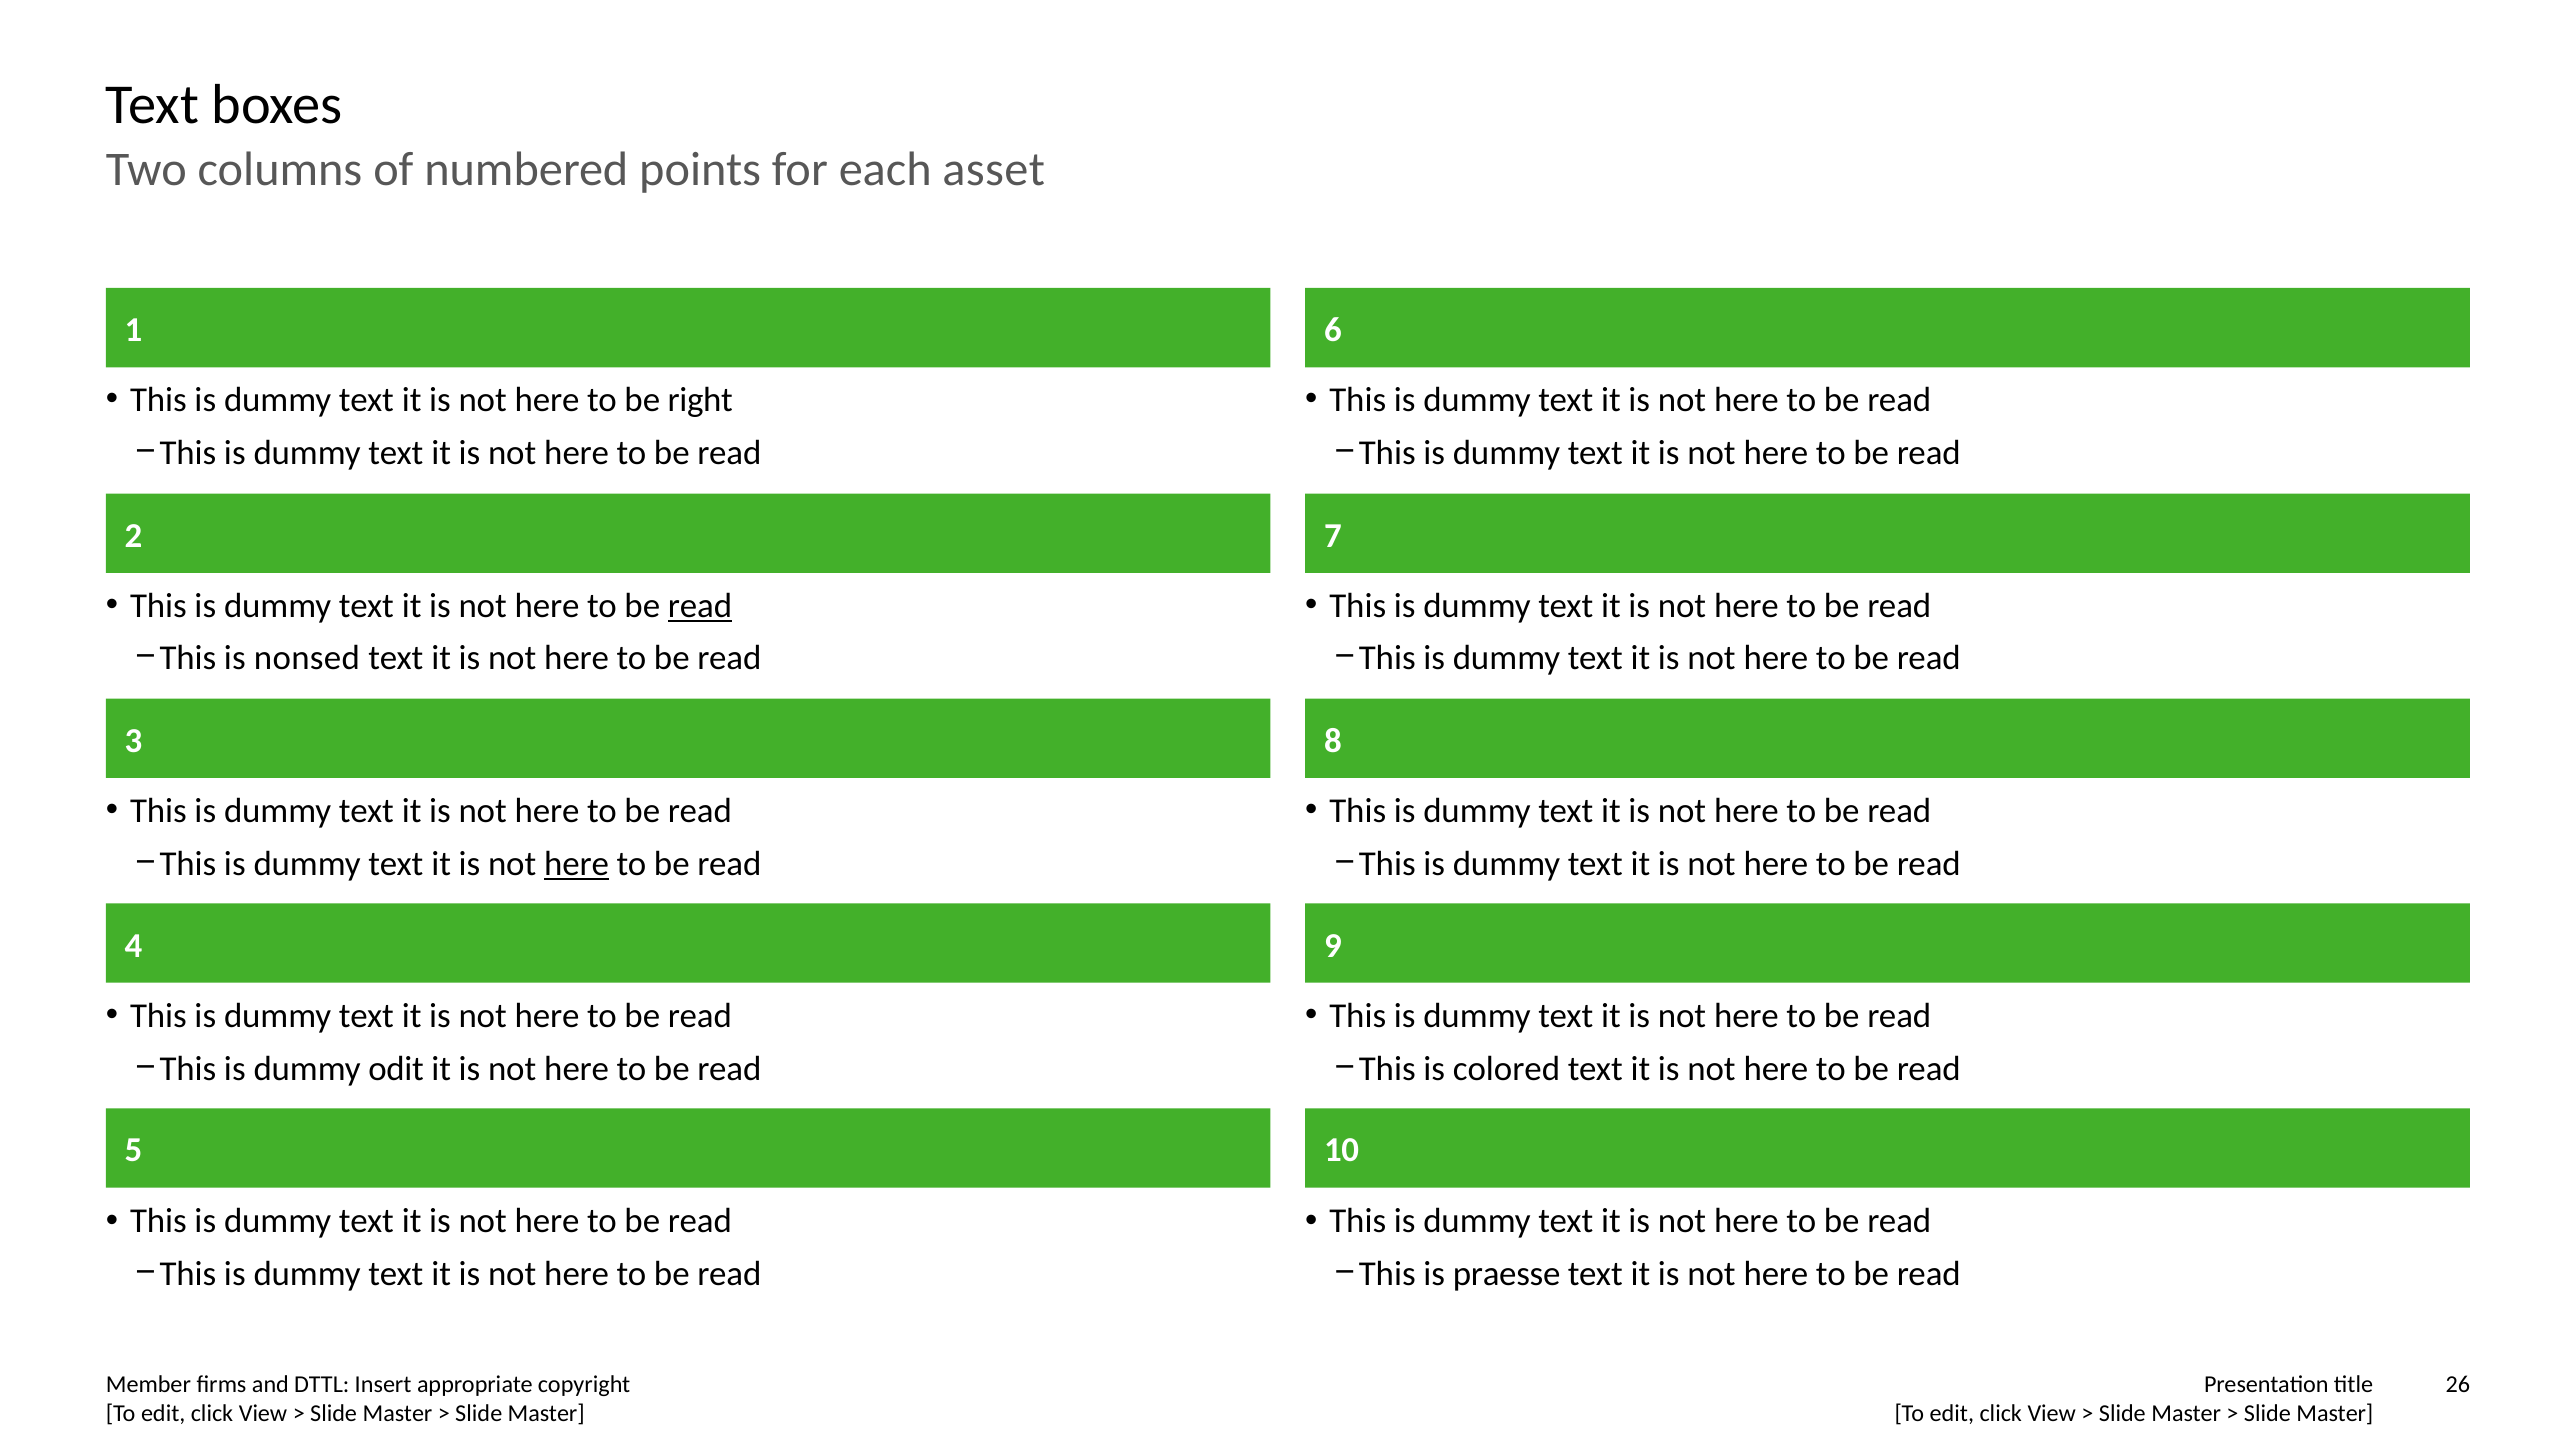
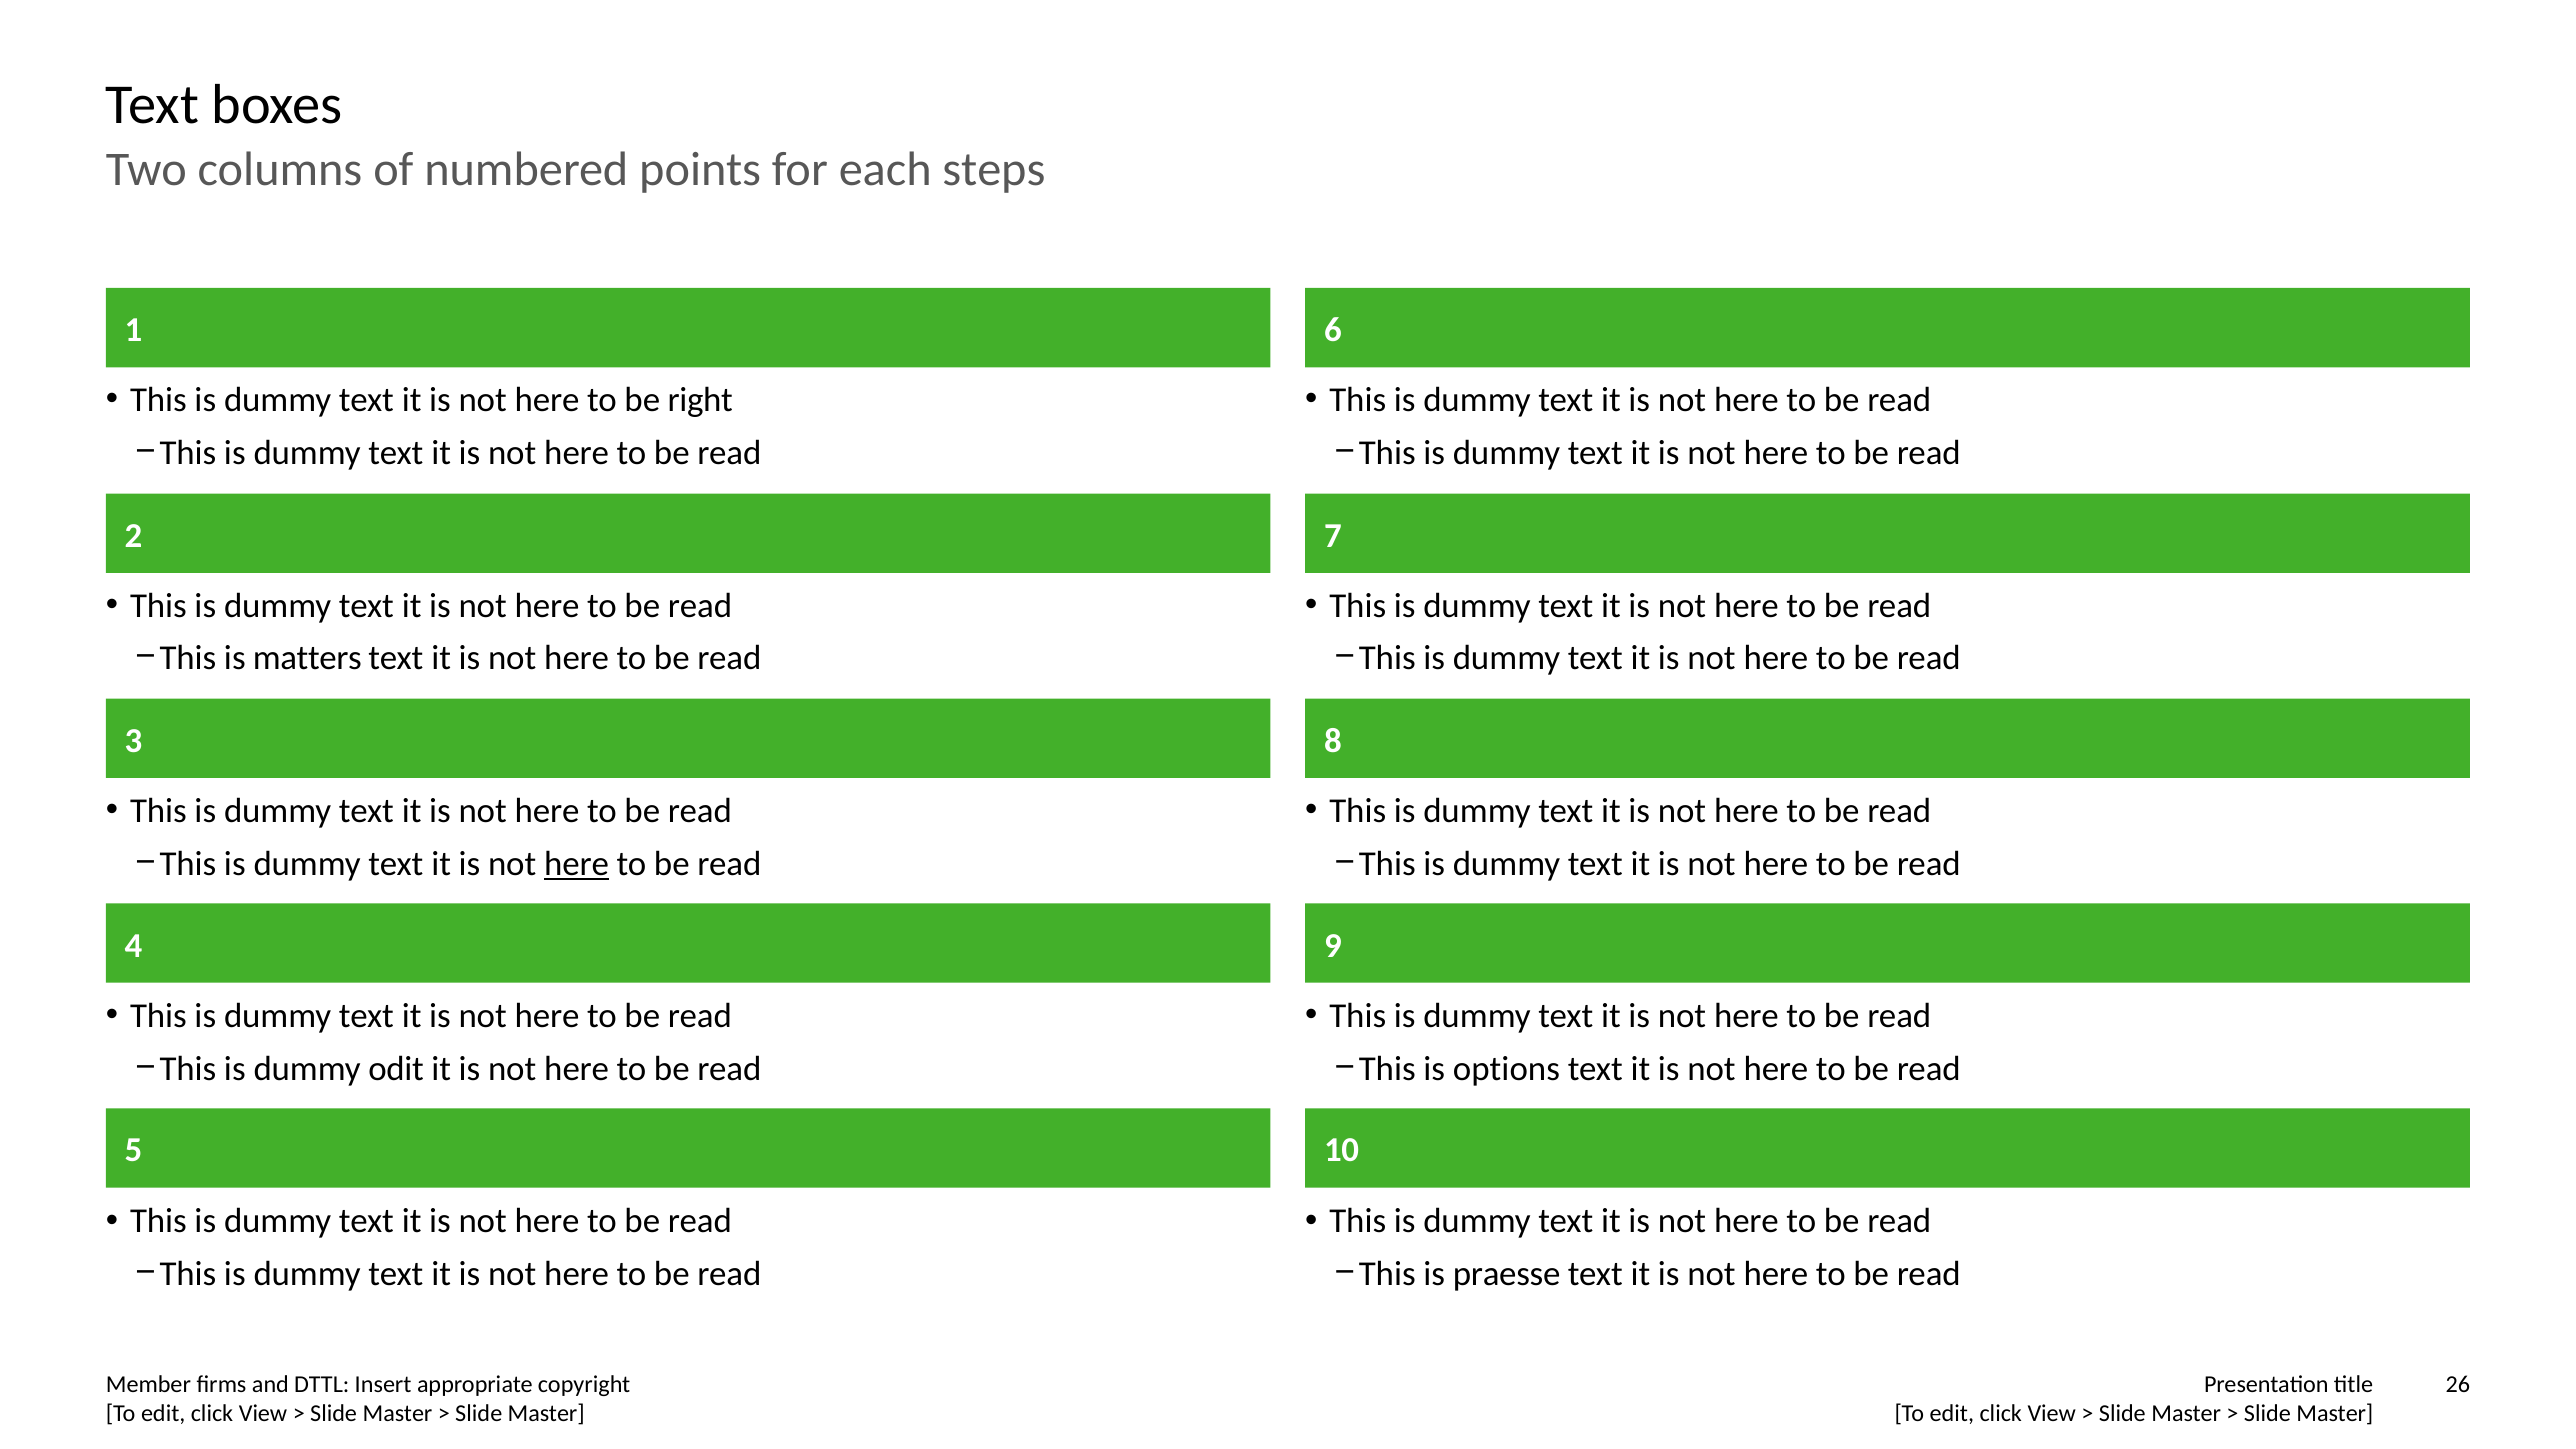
asset: asset -> steps (994, 170)
read underline: present -> none (700, 606)
nonsed: nonsed -> matters (307, 658)
colored: colored -> options (1506, 1069)
